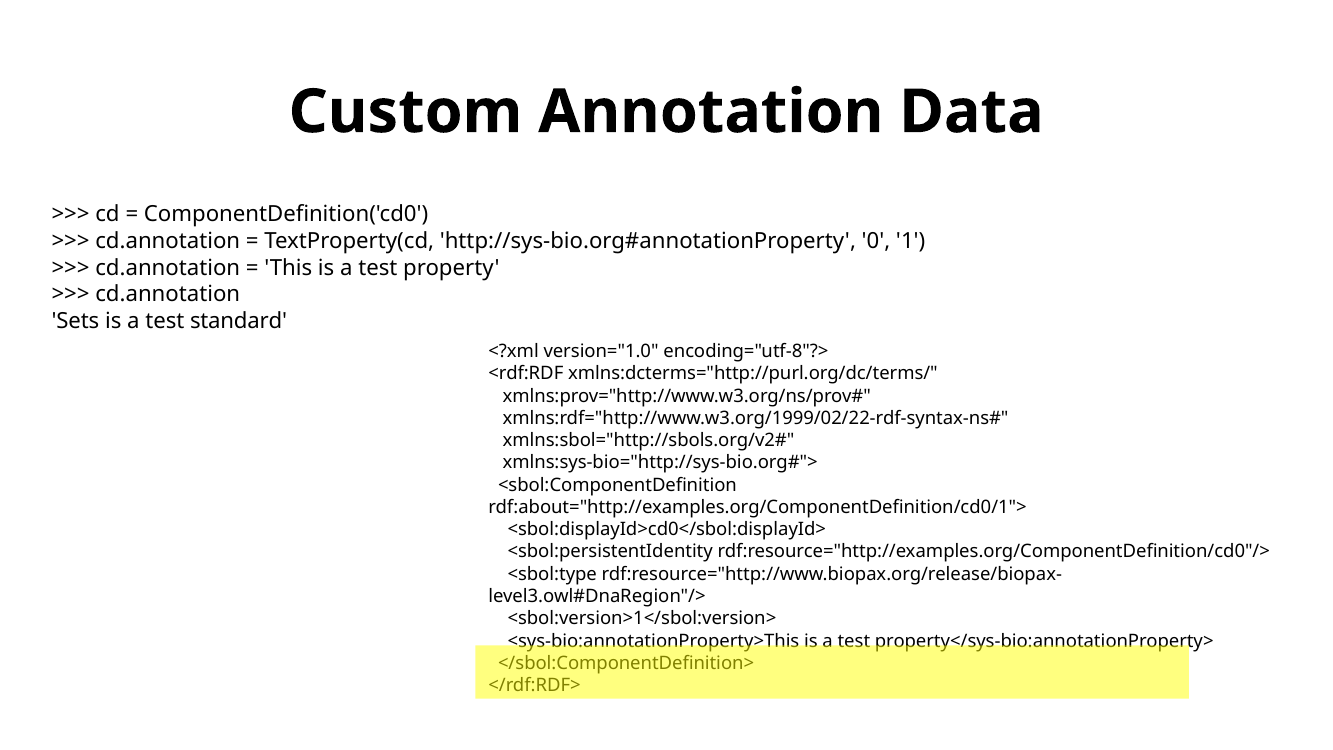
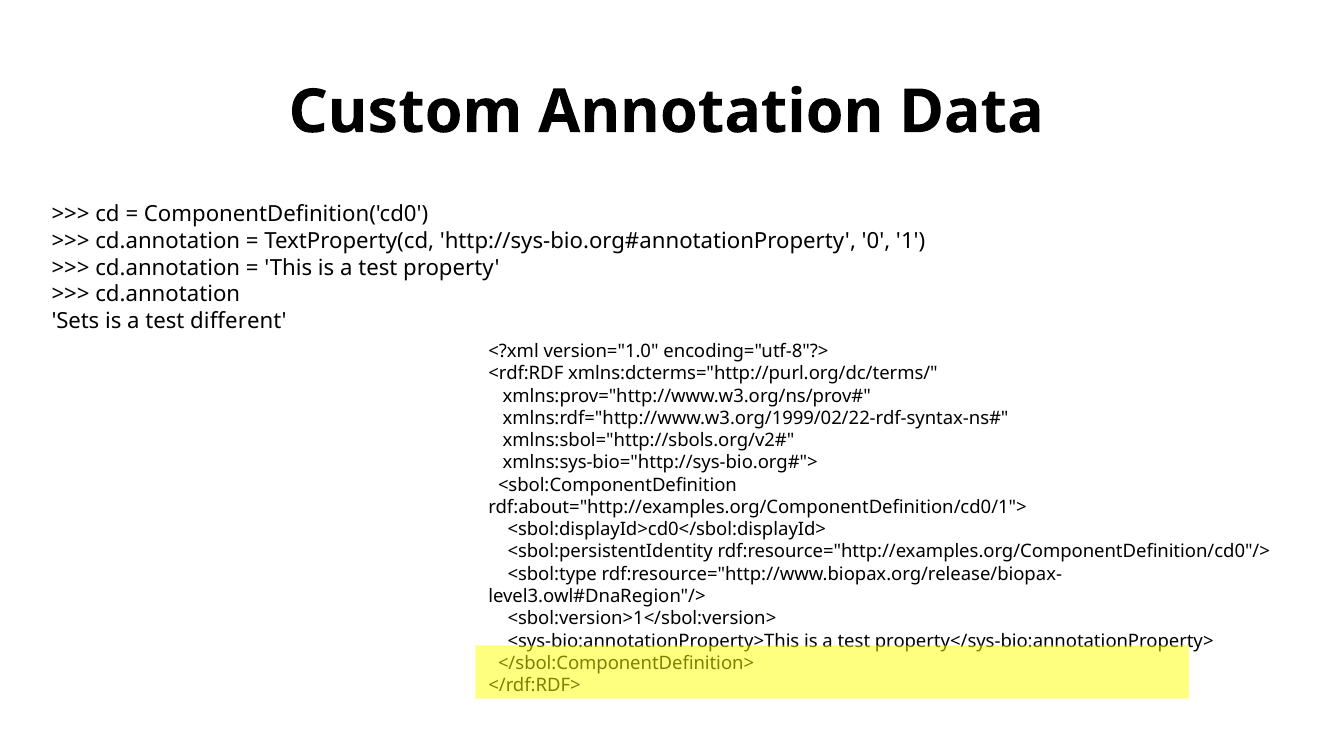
standard: standard -> different (238, 321)
